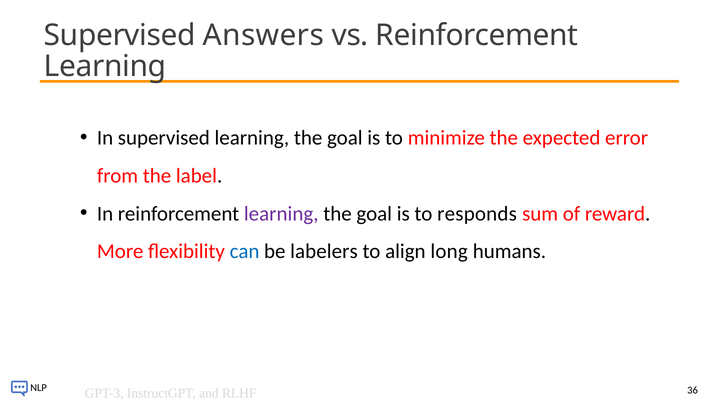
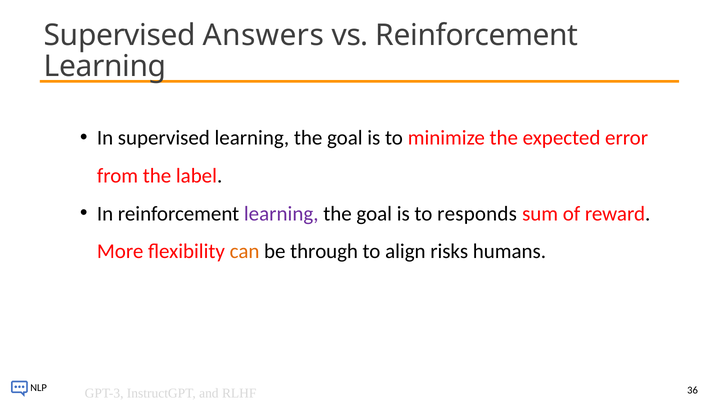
can colour: blue -> orange (245, 251)
labelers: labelers -> through (324, 251)
long: long -> risks (449, 251)
